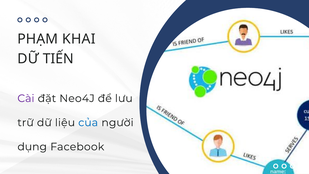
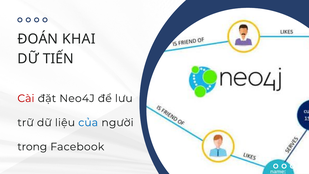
PHẠM: PHẠM -> ĐOÁN (38, 39)
Cài colour: purple -> red (26, 98)
dụng: dụng -> trong (32, 147)
